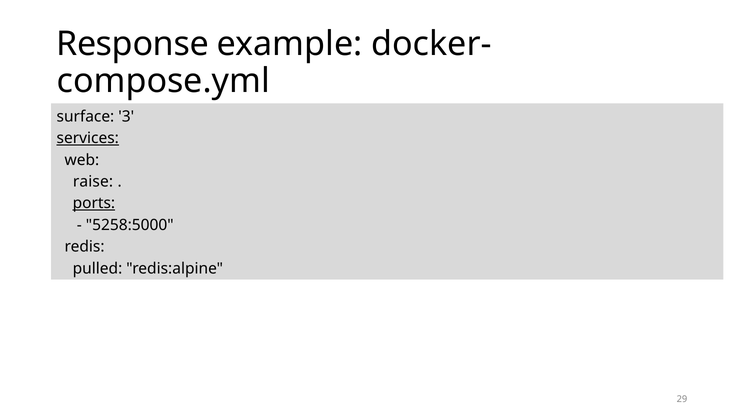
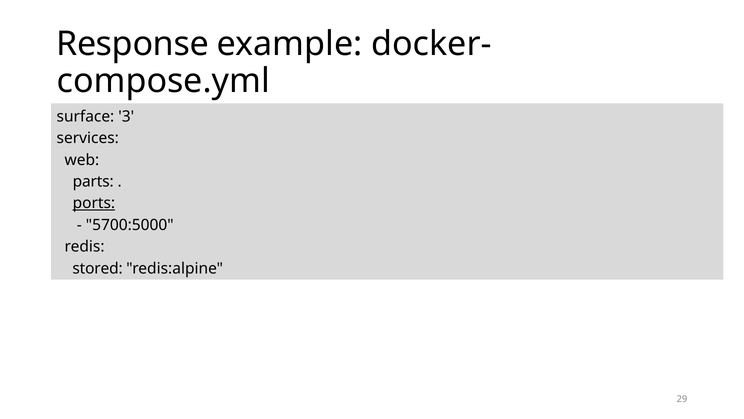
services underline: present -> none (88, 138)
raise: raise -> parts (93, 181)
5258:5000: 5258:5000 -> 5700:5000 (130, 225)
pulled: pulled -> stored (98, 268)
